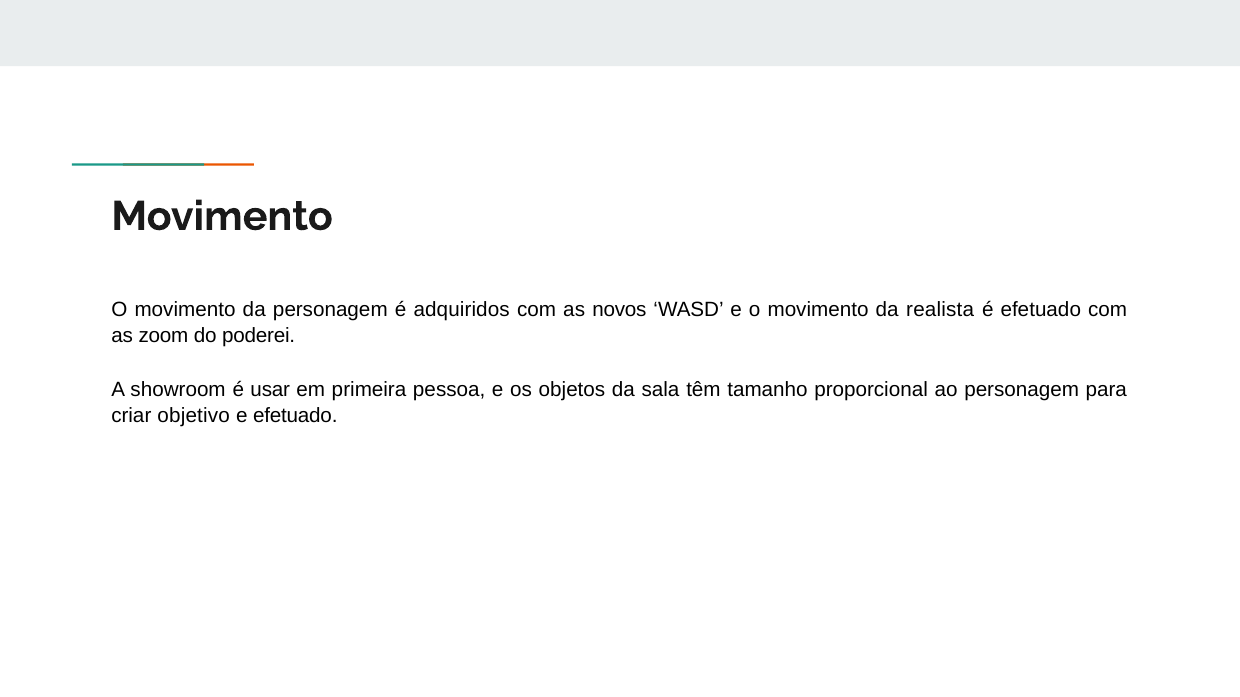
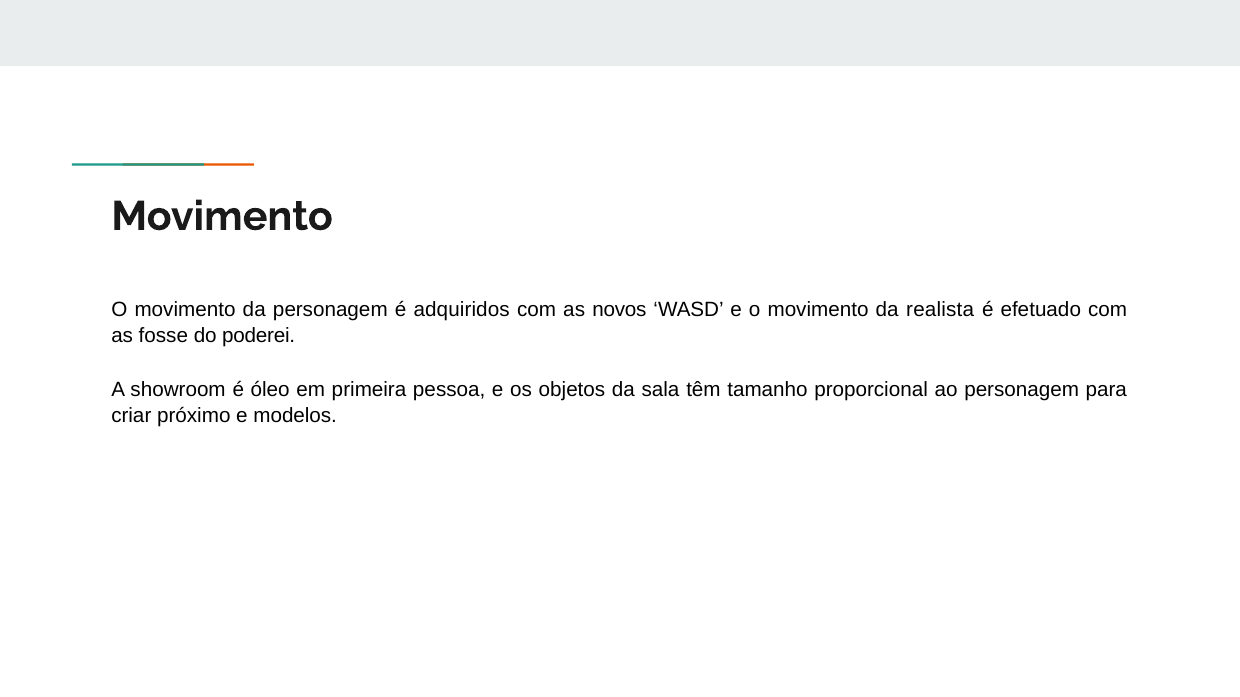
zoom: zoom -> fosse (163, 336)
usar: usar -> óleo (270, 390)
objetivo: objetivo -> próximo (194, 416)
e efetuado: efetuado -> modelos (295, 416)
